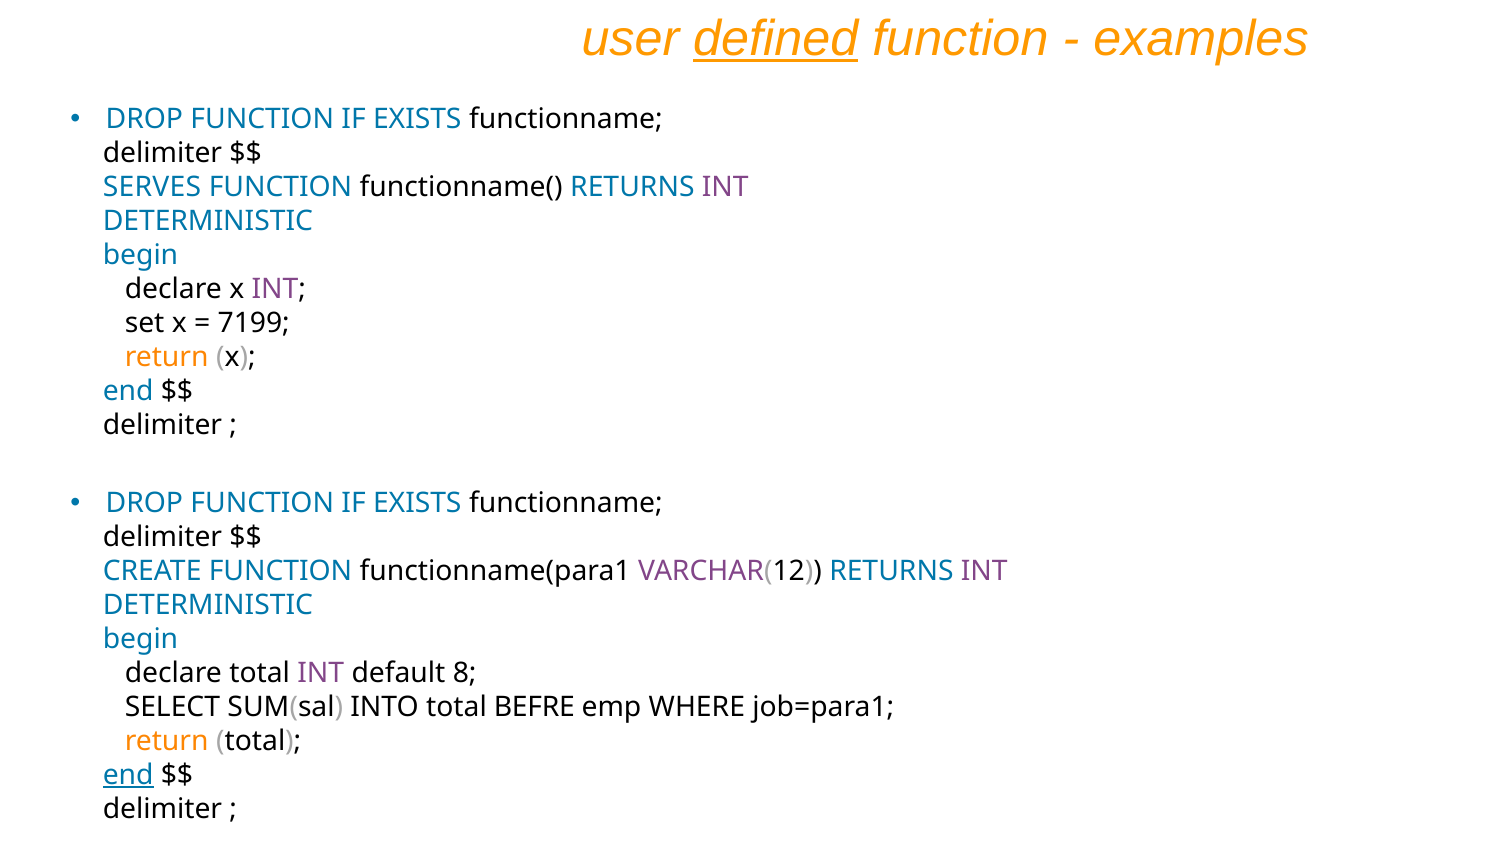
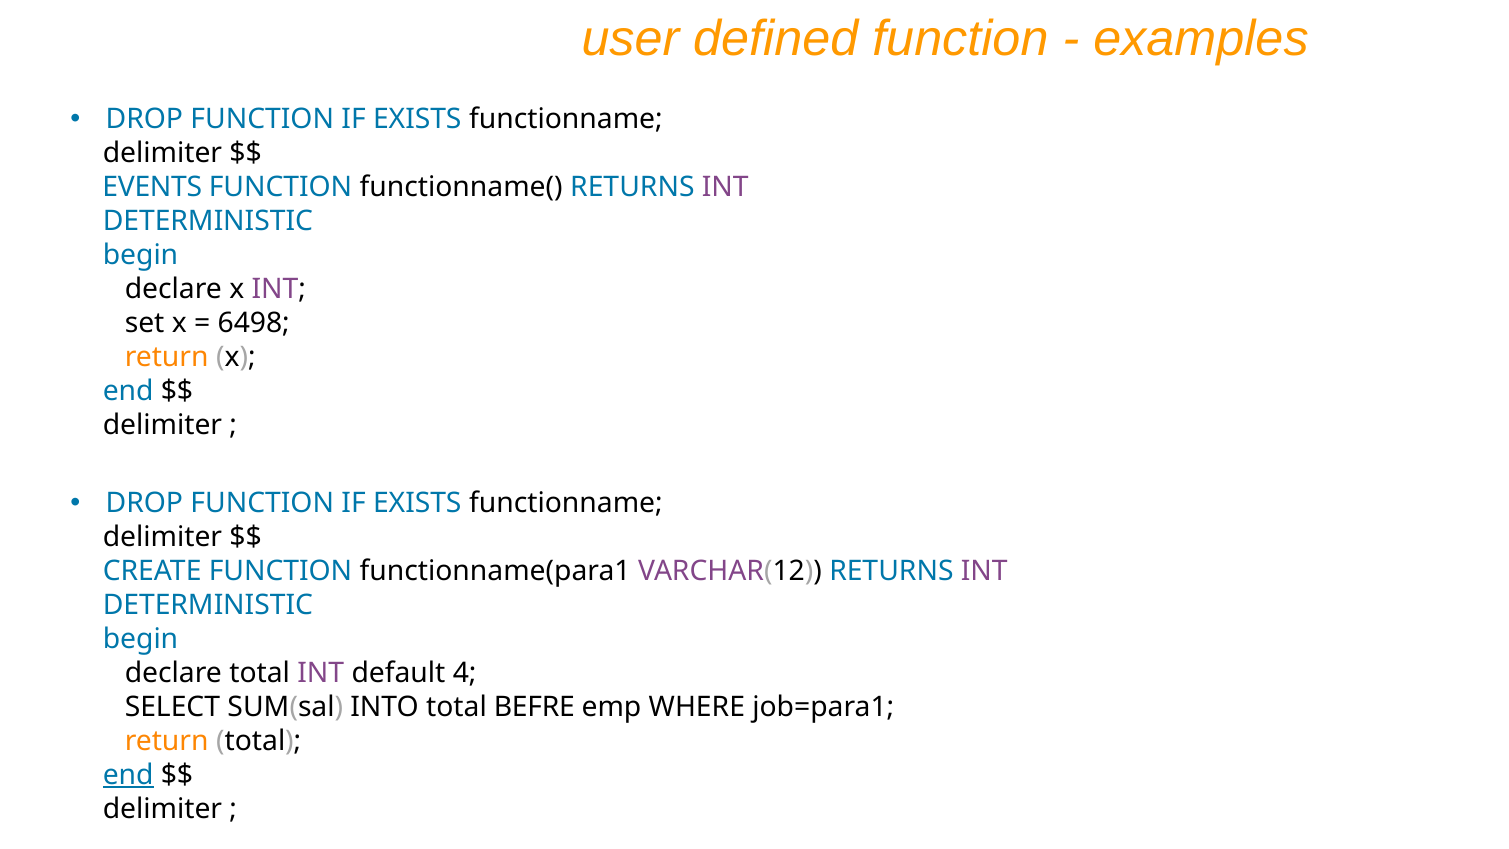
defined underline: present -> none (776, 39)
SERVES: SERVES -> EVENTS (152, 187)
7199: 7199 -> 6498 (254, 323)
8: 8 -> 4 (465, 673)
